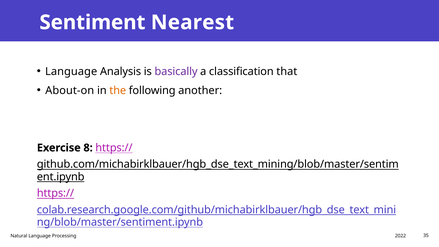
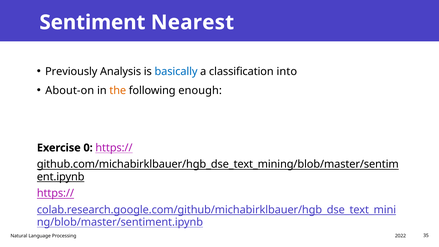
Language: Language -> Previously (71, 71)
basically colour: purple -> blue (176, 71)
that: that -> into (287, 71)
another: another -> enough (200, 90)
8: 8 -> 0 (88, 148)
